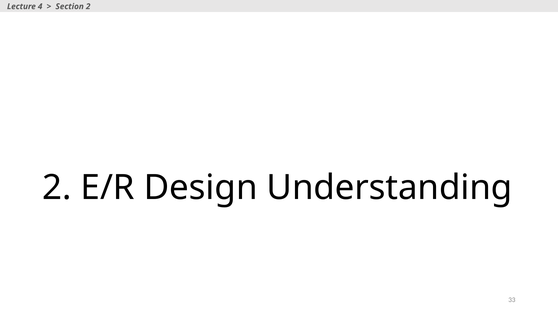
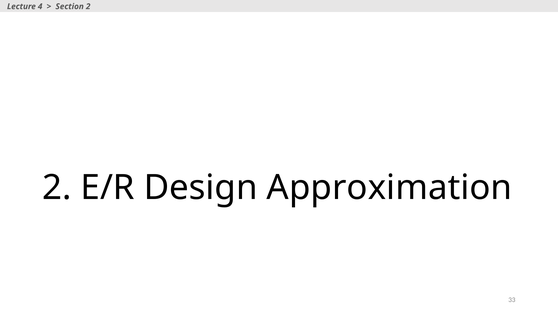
Understanding: Understanding -> Approximation (389, 188)
